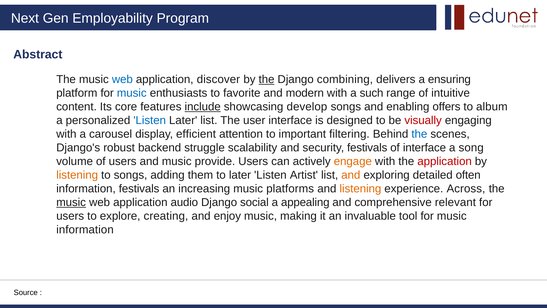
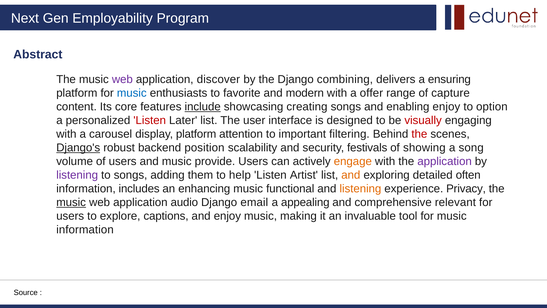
web colour: blue -> purple (122, 79)
the underline: present -> none (267, 79)
such: such -> offer (371, 93)
intuitive: intuitive -> capture (451, 93)
develop: develop -> creating (307, 107)
enabling offers: offers -> enjoy (446, 107)
album: album -> option (492, 107)
Listen colour: blue -> red (150, 120)
display efficient: efficient -> platform (196, 134)
the colour: blue -> red (419, 134)
Django's underline: none -> present (78, 148)
struggle: struggle -> position (204, 148)
of interface: interface -> showing (424, 148)
application colour: red -> purple (445, 161)
listening colour: orange -> purple (77, 175)
to later: later -> help (240, 175)
information festivals: festivals -> includes (139, 189)
increasing: increasing -> enhancing (204, 189)
platforms: platforms -> functional (290, 189)
Across: Across -> Privacy (466, 189)
social: social -> email (254, 202)
creating: creating -> captions (166, 216)
